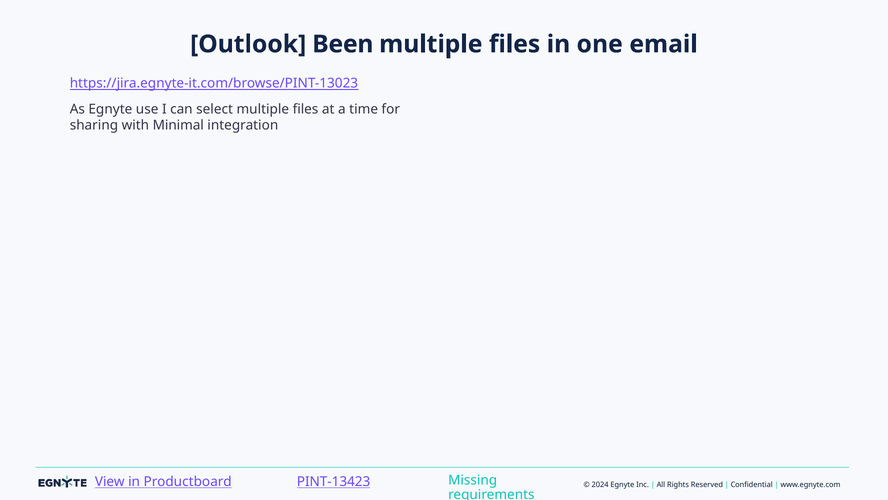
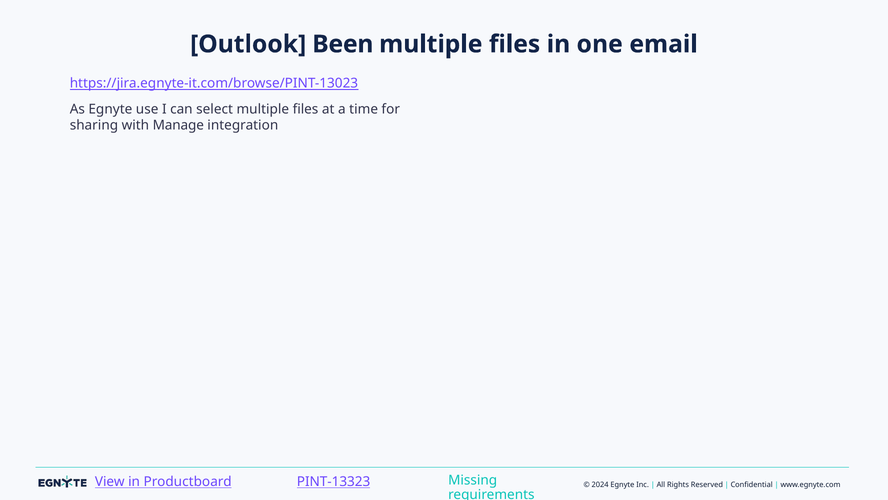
Minimal: Minimal -> Manage (178, 125)
PINT-13423: PINT-13423 -> PINT-13323 (334, 481)
